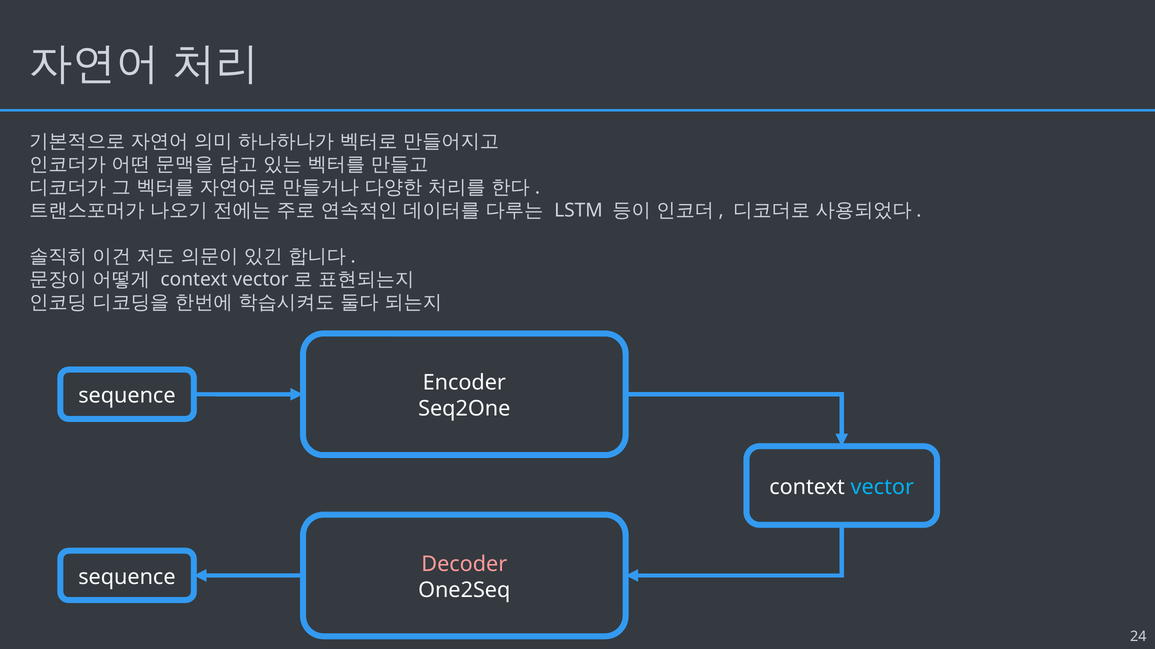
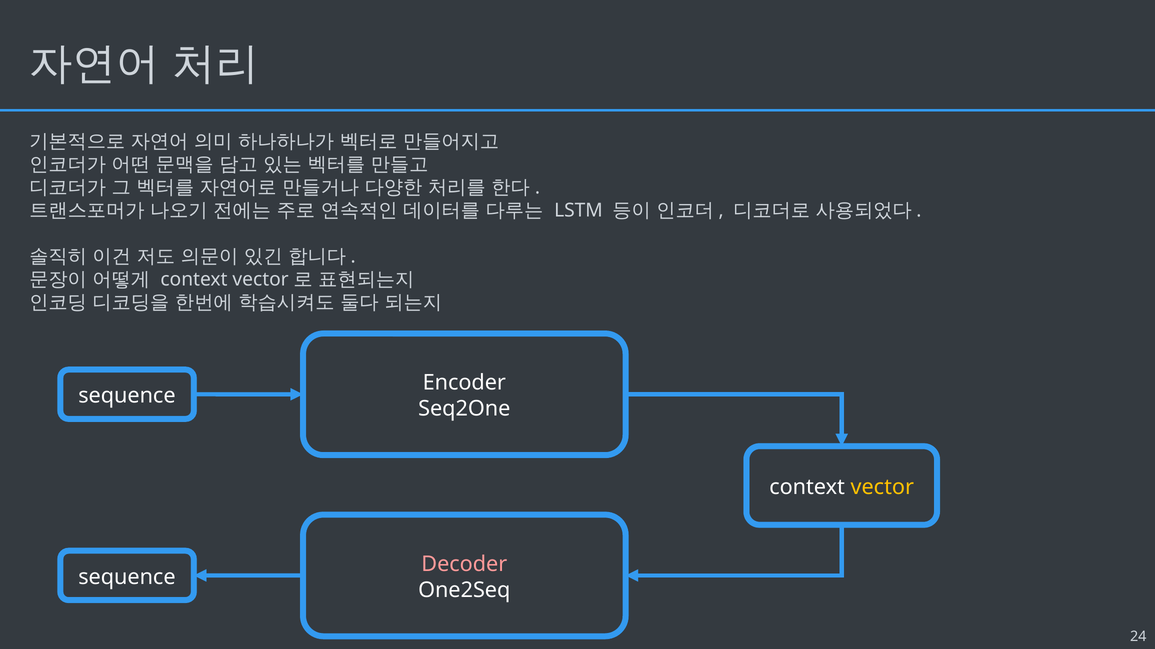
vector colour: light blue -> yellow (882, 487)
